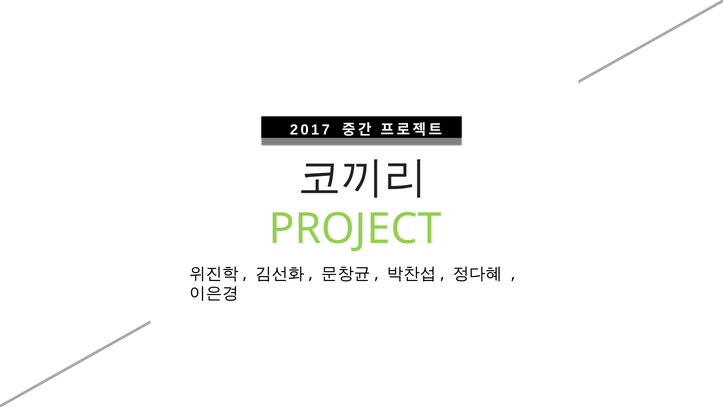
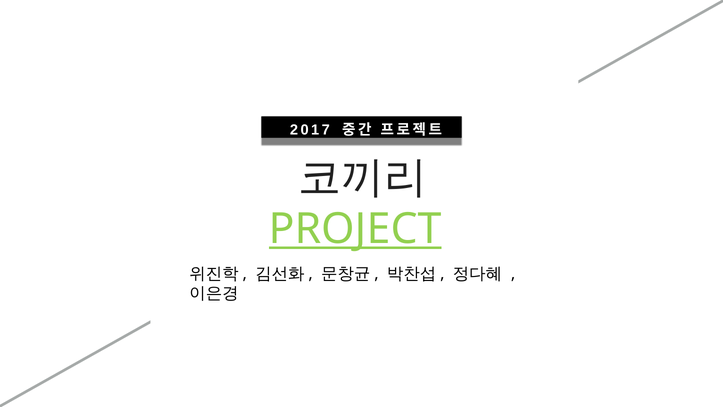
PROJECT underline: none -> present (355, 229)
